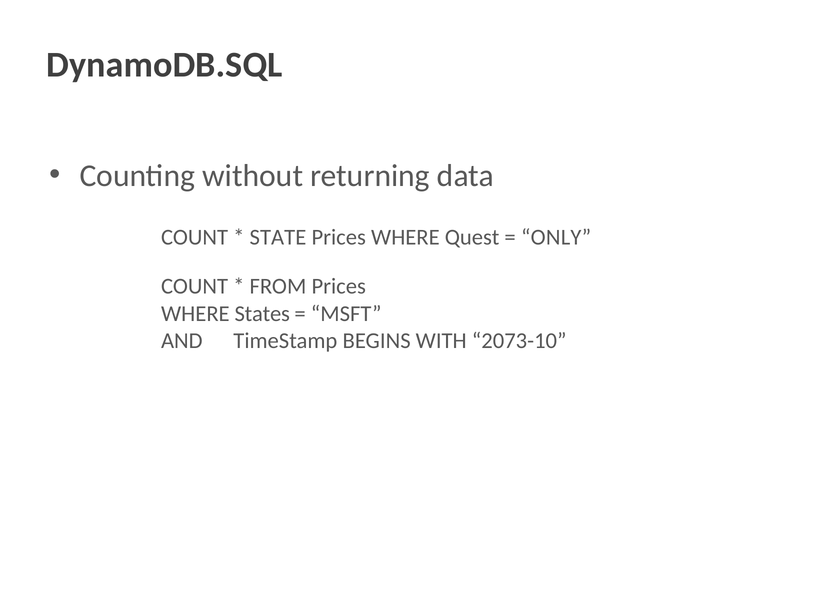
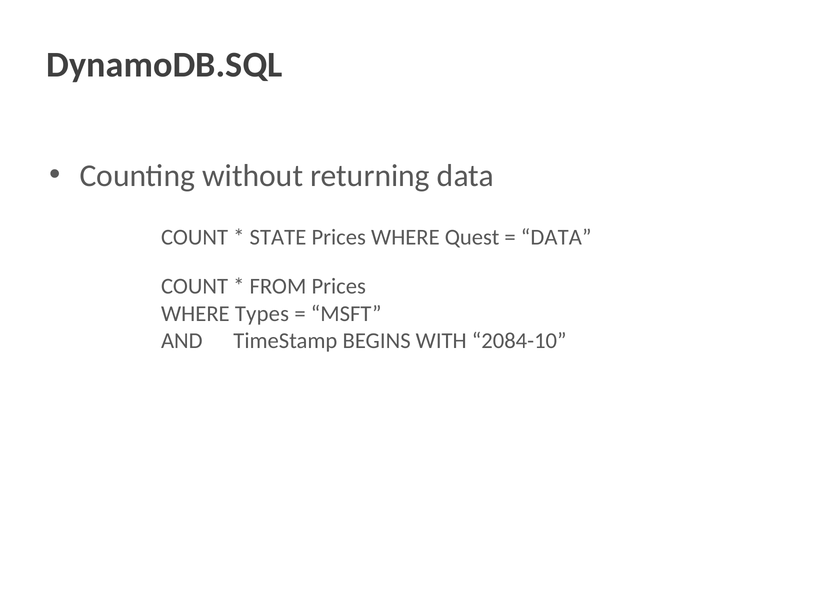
ONLY: ONLY -> DATA (556, 237)
States: States -> Types (262, 313)
2073-10: 2073-10 -> 2084-10 (519, 341)
